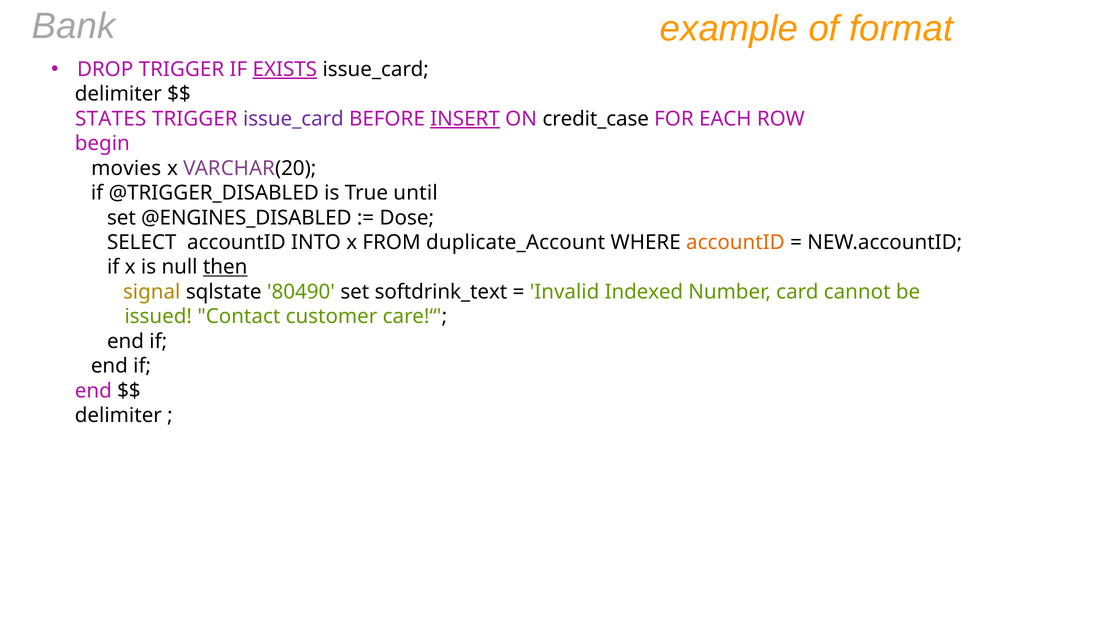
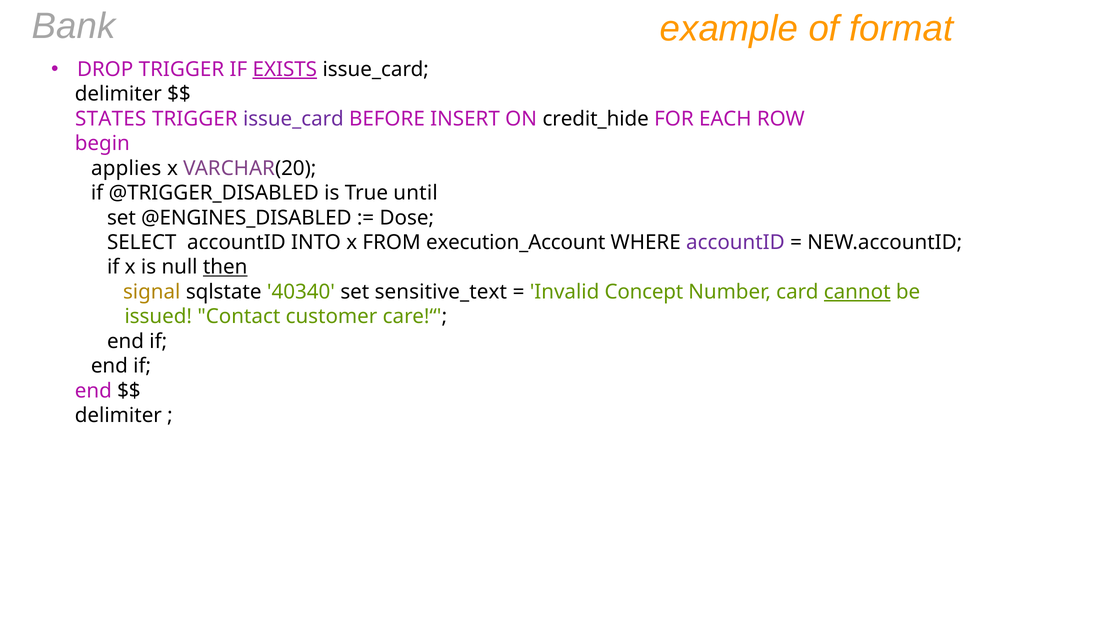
INSERT underline: present -> none (465, 119)
credit_case: credit_case -> credit_hide (596, 119)
movies: movies -> applies (126, 168)
duplicate_Account: duplicate_Account -> execution_Account (516, 243)
accountID colour: orange -> purple (735, 243)
80490: 80490 -> 40340 (301, 292)
softdrink_text: softdrink_text -> sensitive_text (441, 292)
Indexed: Indexed -> Concept (644, 292)
cannot underline: none -> present (857, 292)
